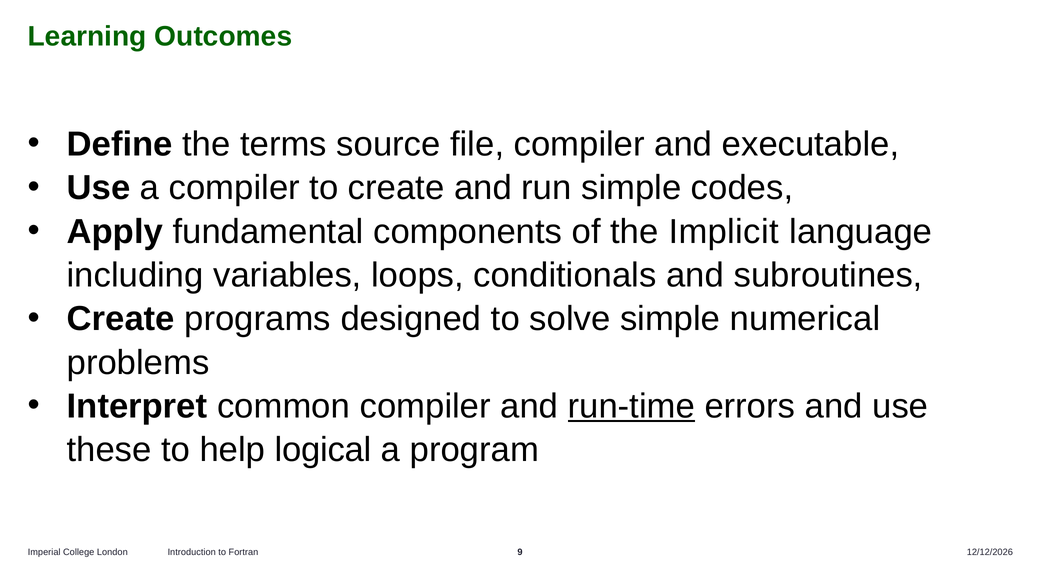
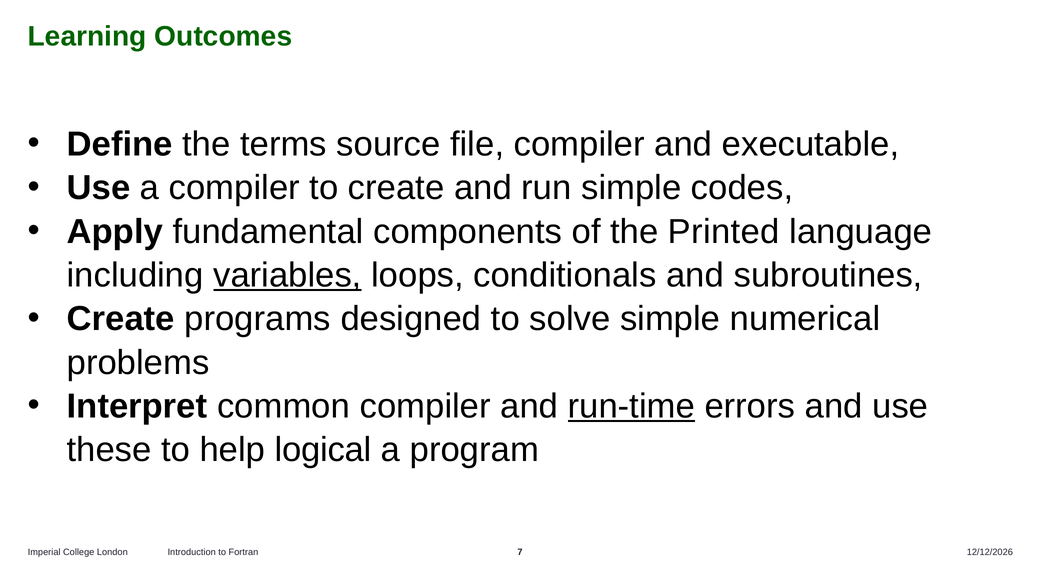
Implicit: Implicit -> Printed (724, 232)
variables underline: none -> present (287, 275)
9: 9 -> 7 (520, 552)
